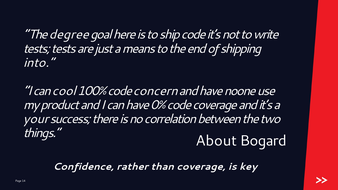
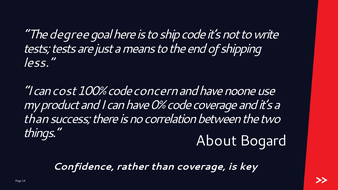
into: into -> less (39, 63)
cool: cool -> cost (64, 91)
your: your -> than (36, 119)
